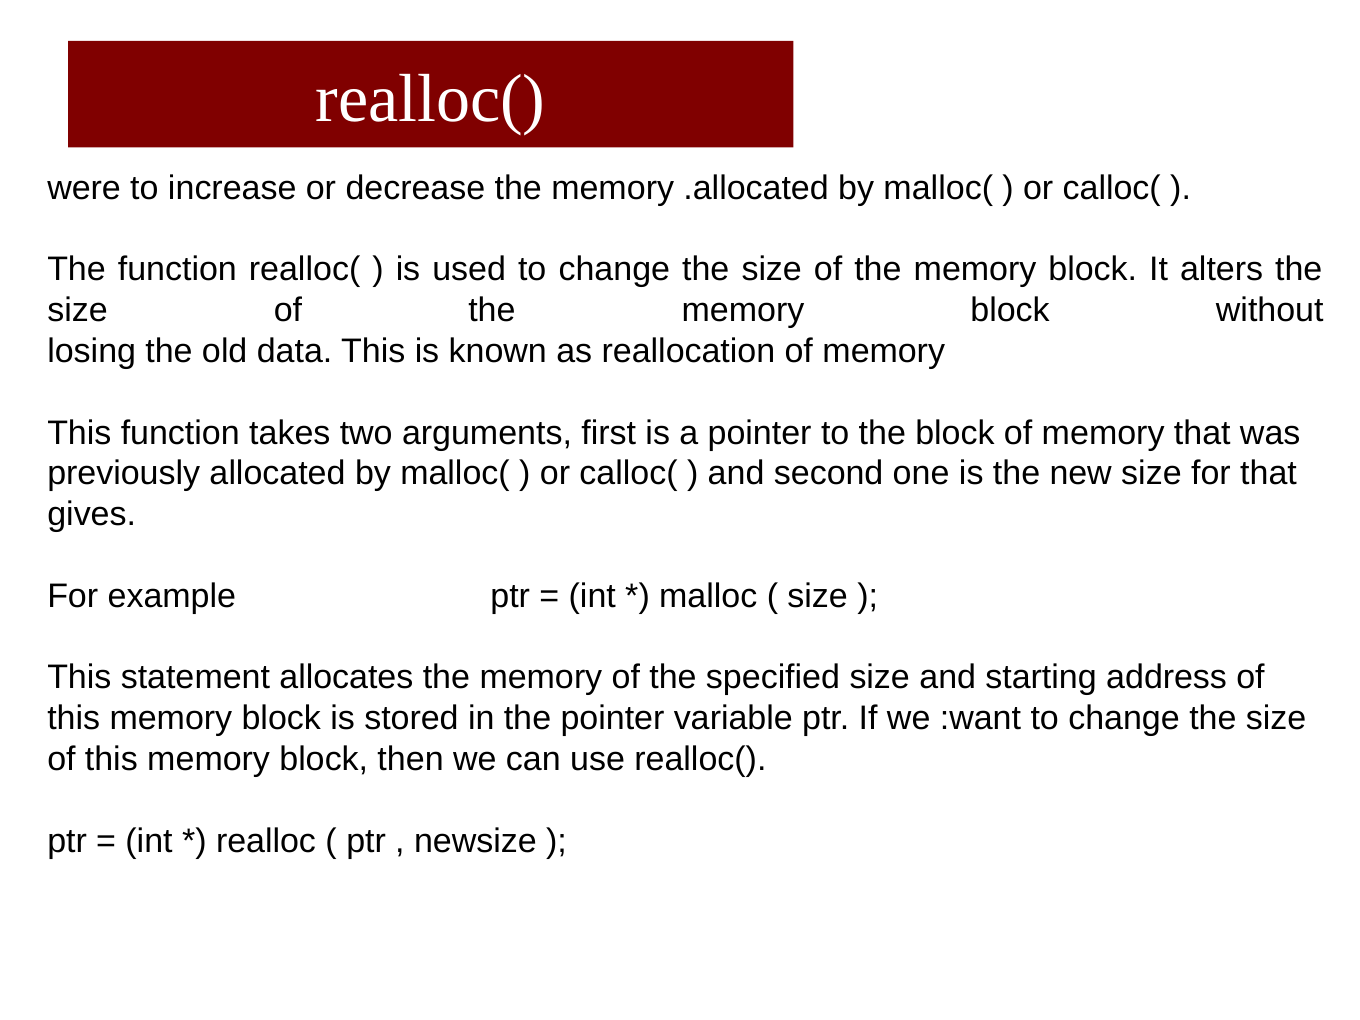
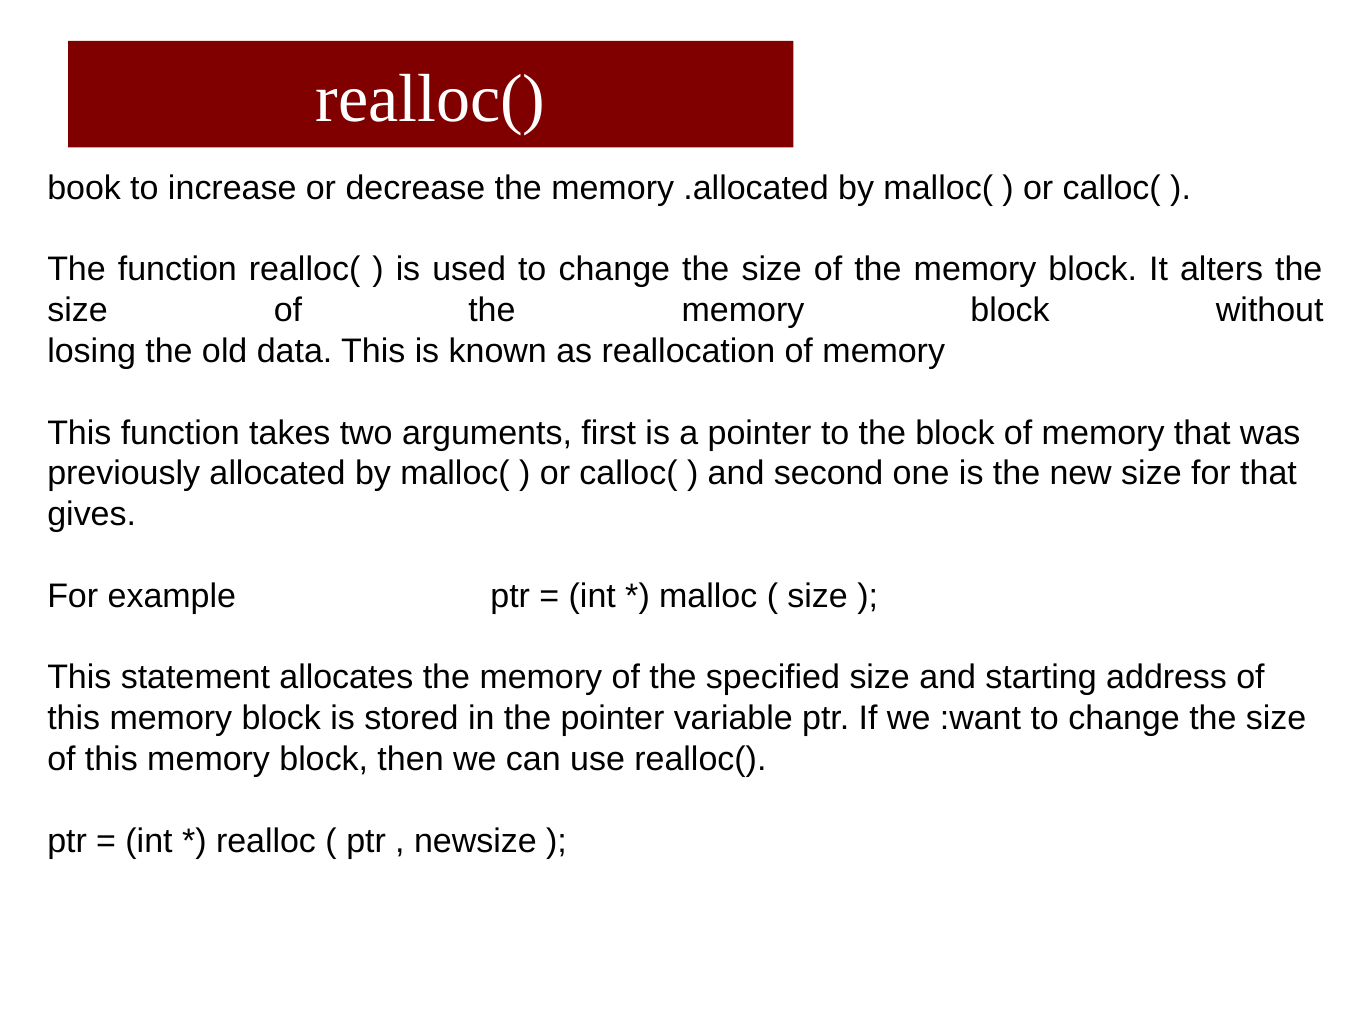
were: were -> book (84, 188)
